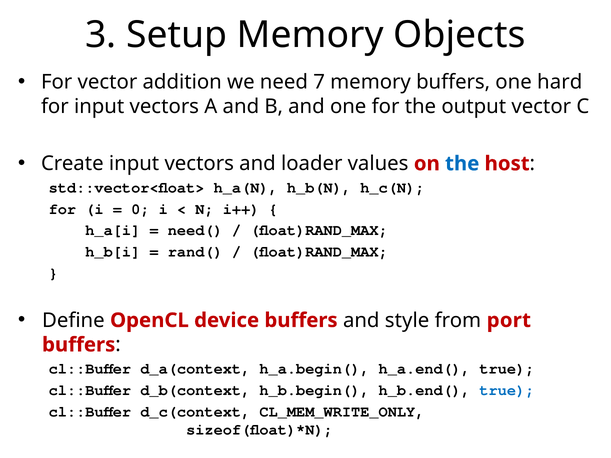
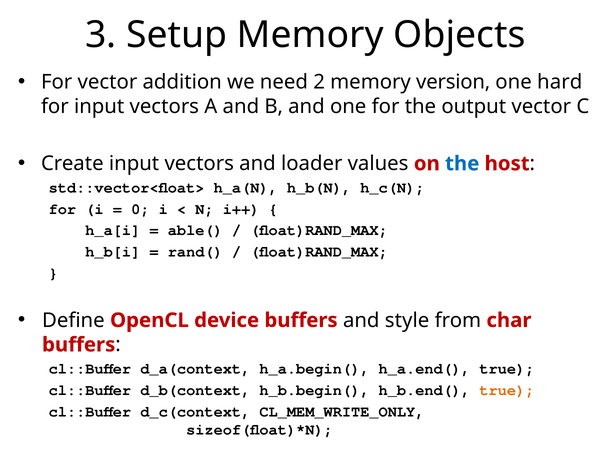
7: 7 -> 2 (319, 82)
memory buffers: buffers -> version (453, 82)
need(: need( -> able( (195, 231)
port: port -> char (509, 320)
true colour: blue -> orange (507, 390)
